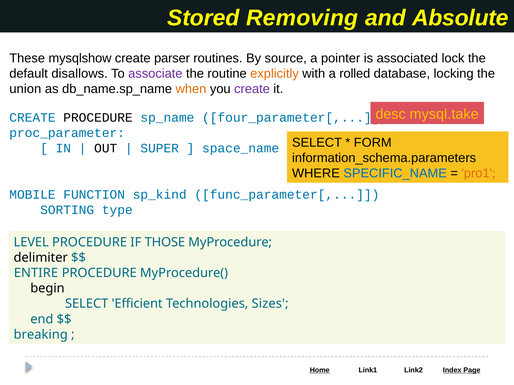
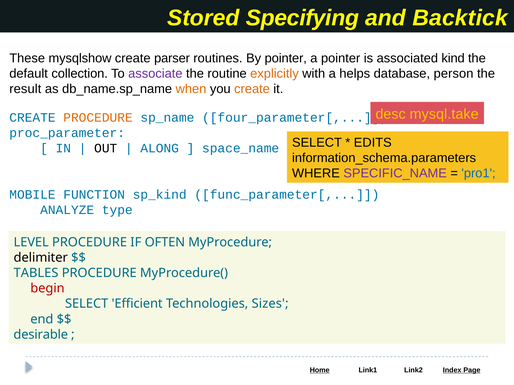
Removing: Removing -> Specifying (302, 18)
Absolute: Absolute -> Backtick (460, 18)
By source: source -> pointer (286, 58)
lock: lock -> kind (453, 58)
disallows: disallows -> collection (80, 74)
rolled: rolled -> helps (355, 74)
locking: locking -> person (454, 74)
union: union -> result (25, 89)
create colour: purple -> orange (252, 89)
PROCEDURE colour: black -> orange (98, 118)
FORM: FORM -> EDITS (373, 143)
SUPER: SUPER -> ALONG (160, 149)
SPECIFIC_NAME colour: blue -> purple (395, 174)
pro1 colour: orange -> blue (479, 174)
SORTING: SORTING -> ANALYZE (67, 210)
THOSE: THOSE -> OFTEN (165, 242)
ENTIRE: ENTIRE -> TABLES (36, 273)
begin colour: black -> red (47, 289)
breaking: breaking -> desirable (41, 335)
